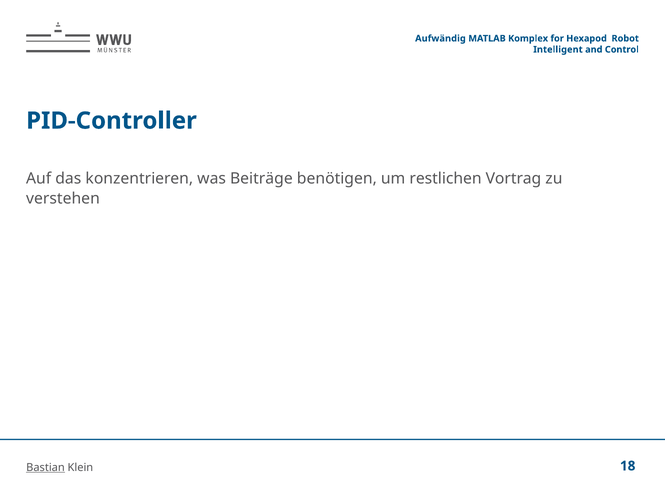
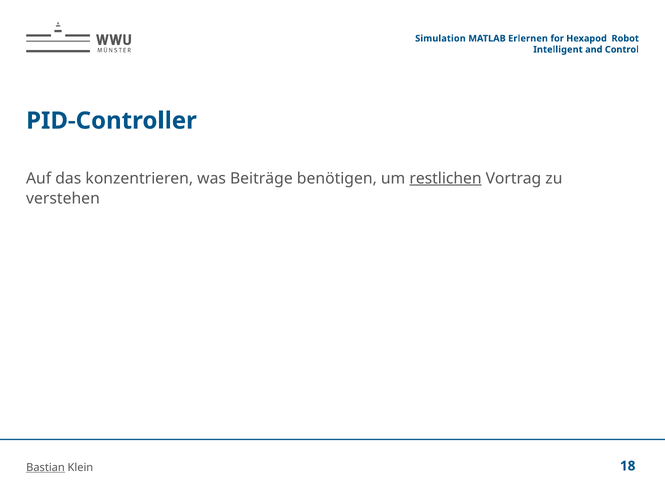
Aufwändig: Aufwändig -> Simulation (440, 38)
Komplex: Komplex -> Erlernen (528, 38)
restlichen underline: none -> present (446, 178)
